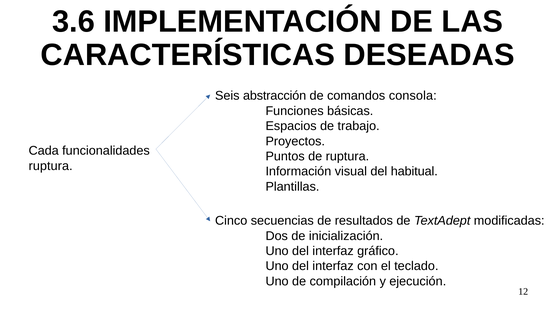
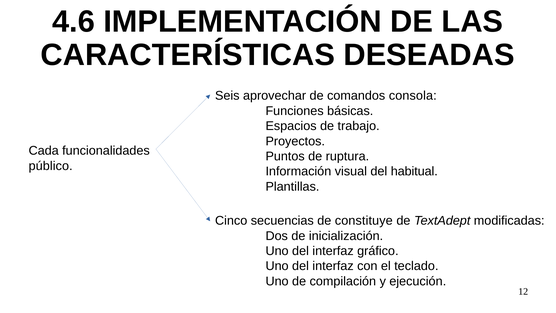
3.6: 3.6 -> 4.6 (73, 22)
abstracción: abstracción -> aprovechar (275, 96)
ruptura: ruptura -> público (51, 166)
resultados: resultados -> constituye (364, 221)
